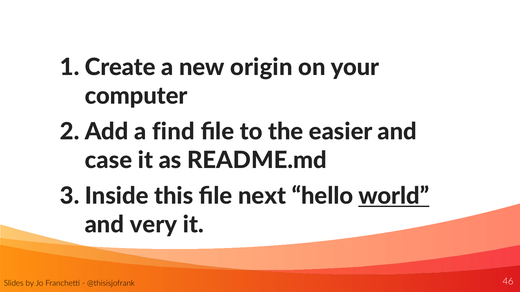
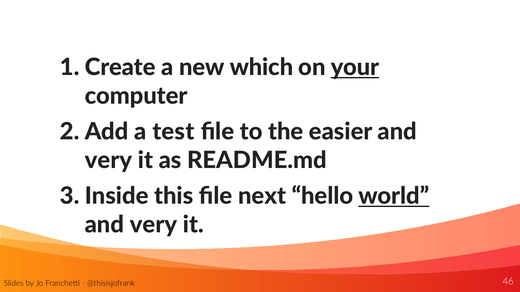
origin: origin -> which (261, 68)
your underline: none -> present (355, 68)
find: find -> test (173, 132)
case: case -> very (108, 161)
